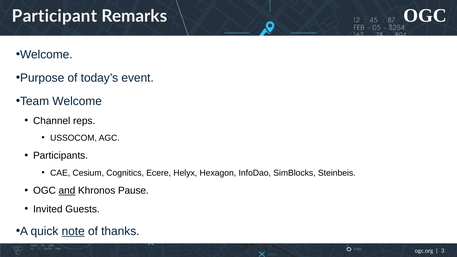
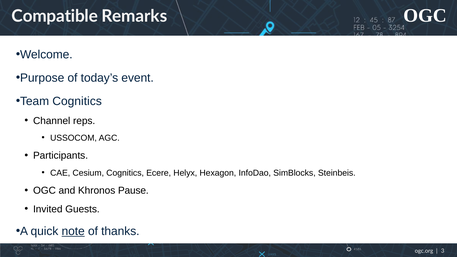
Participant: Participant -> Compatible (55, 16)
Team Welcome: Welcome -> Cognitics (77, 101)
and underline: present -> none (67, 191)
